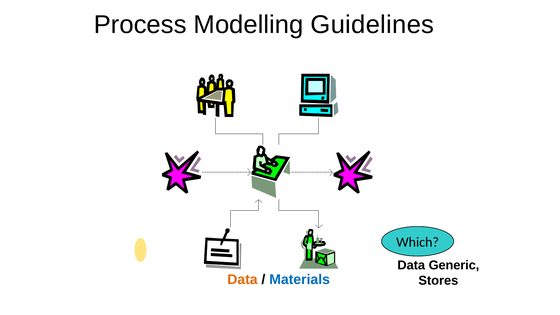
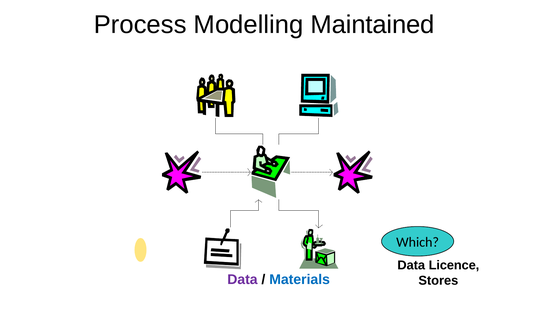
Guidelines: Guidelines -> Maintained (373, 25)
Generic: Generic -> Licence (454, 265)
Data colour: orange -> purple (242, 280)
